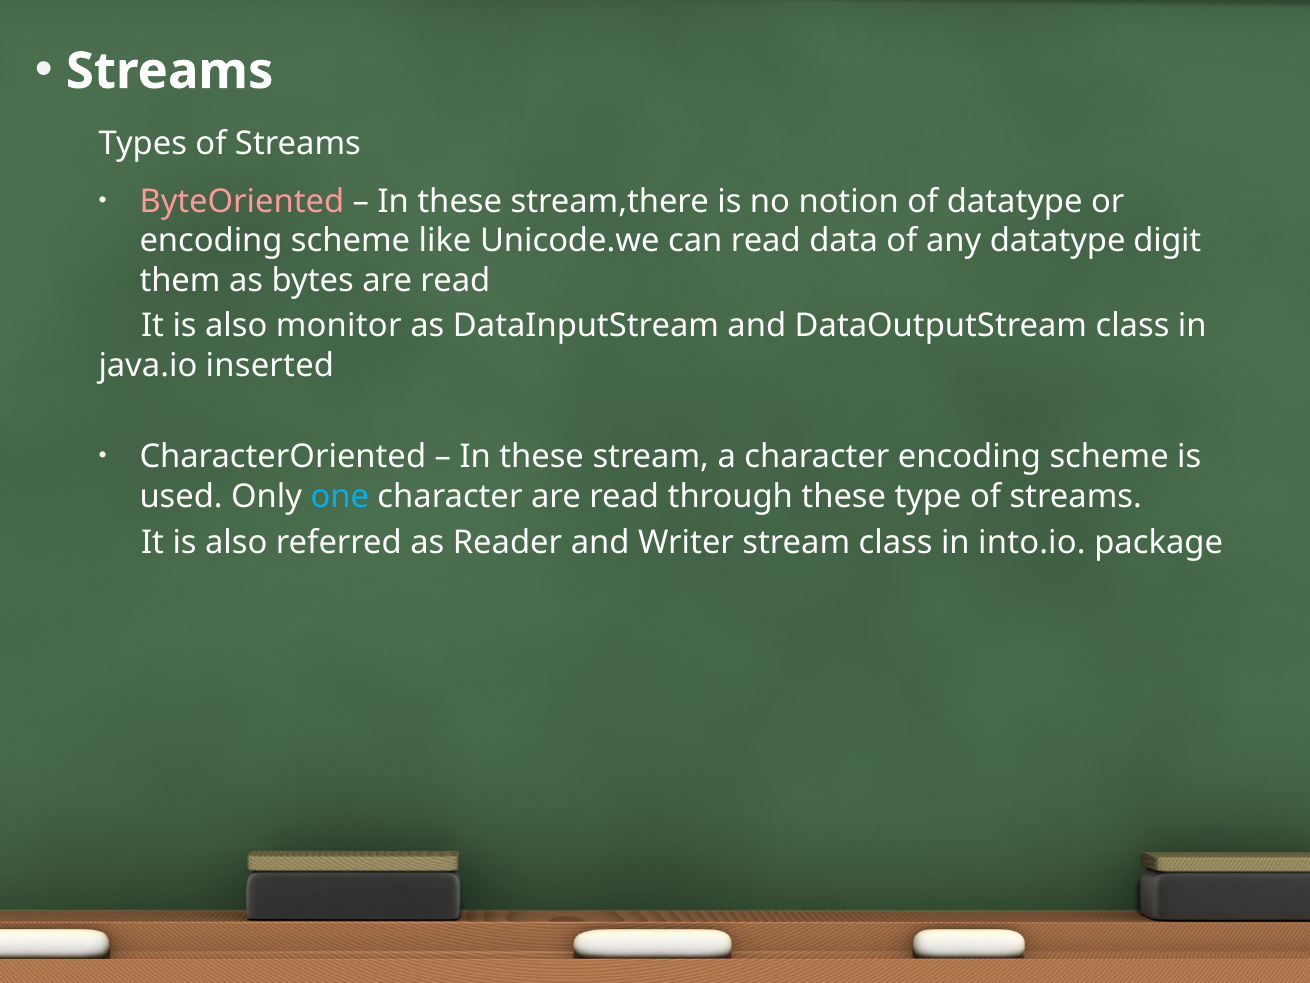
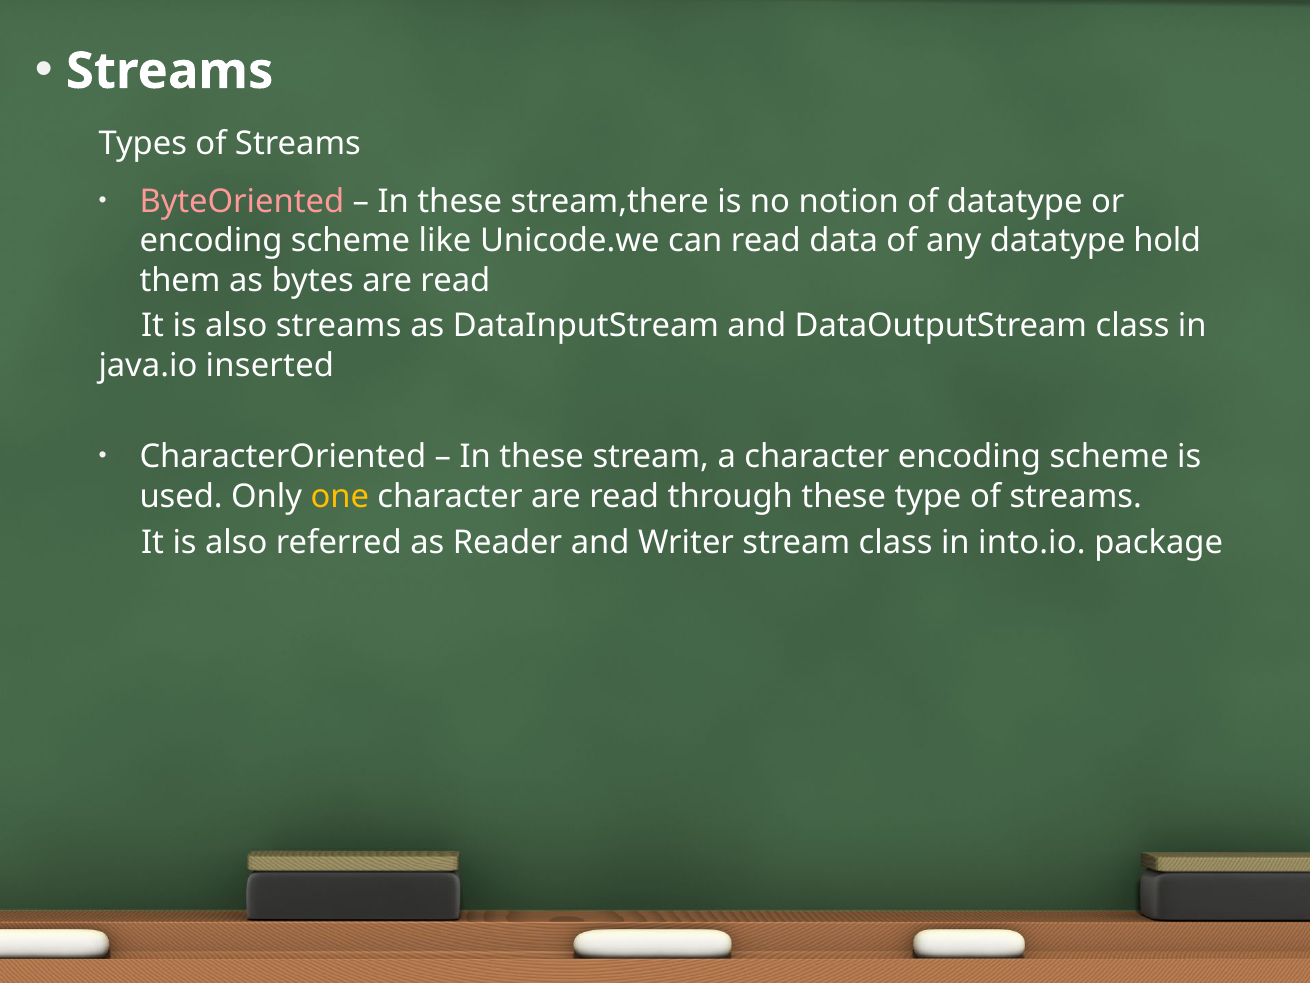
digit: digit -> hold (1167, 241)
also monitor: monitor -> streams (339, 326)
one colour: light blue -> yellow (340, 496)
